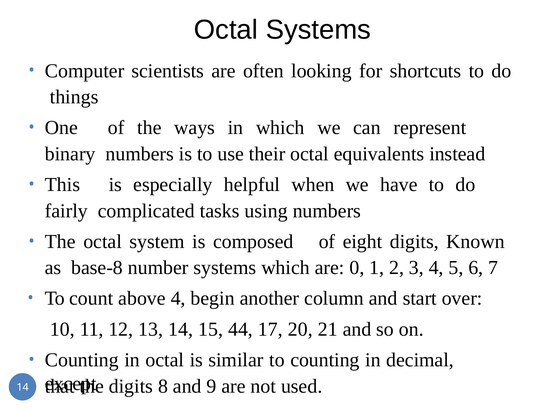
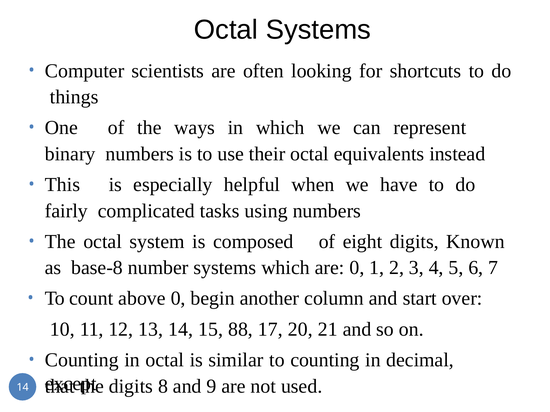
above 4: 4 -> 0 (178, 299)
44: 44 -> 88 (240, 330)
